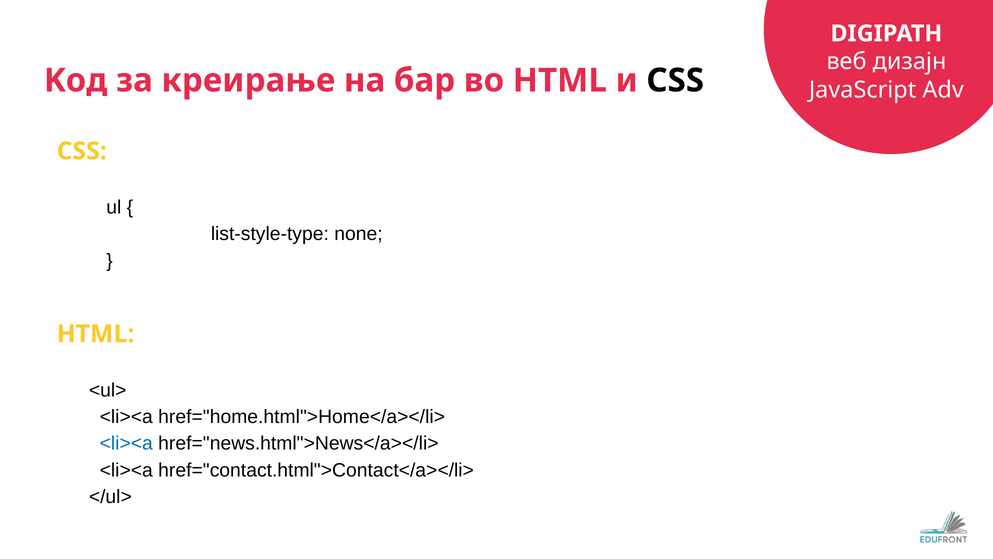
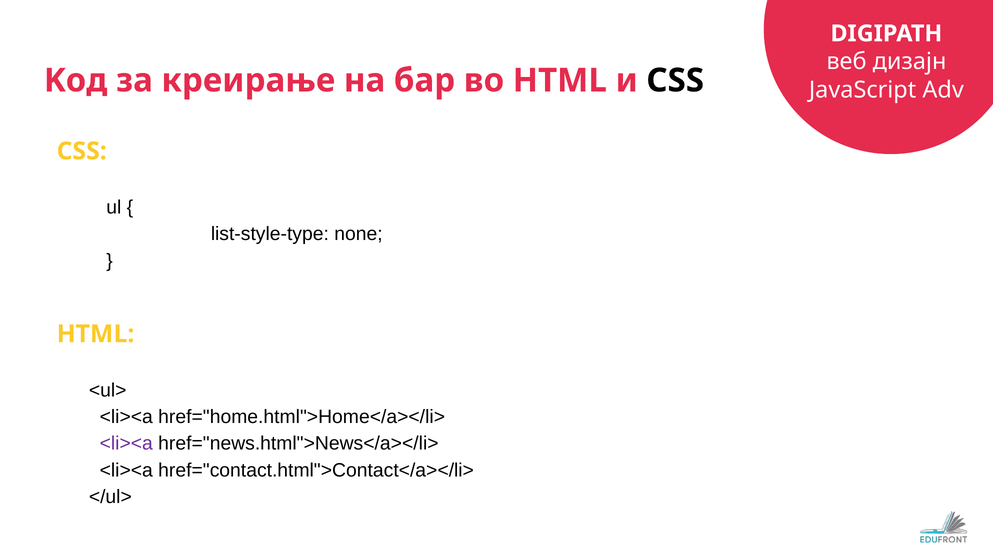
<li><a colour: blue -> purple (126, 443)
